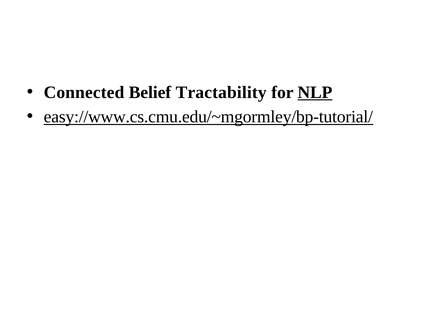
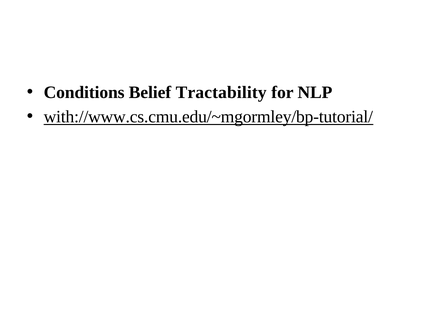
Connected: Connected -> Conditions (84, 92)
NLP underline: present -> none (315, 92)
easy://www.cs.cmu.edu/~mgormley/bp-tutorial/: easy://www.cs.cmu.edu/~mgormley/bp-tutorial/ -> with://www.cs.cmu.edu/~mgormley/bp-tutorial/ (208, 117)
